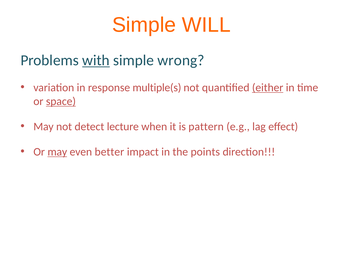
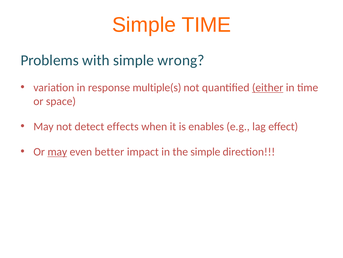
Simple WILL: WILL -> TIME (206, 25)
with underline: present -> none (96, 60)
space underline: present -> none (61, 101)
lecture: lecture -> effects (123, 126)
pattern: pattern -> enables (206, 126)
the points: points -> simple (205, 151)
